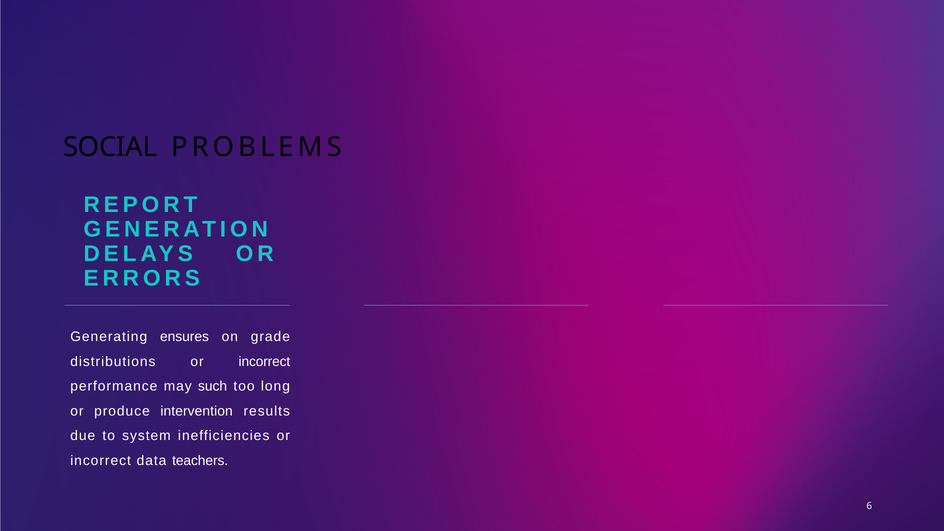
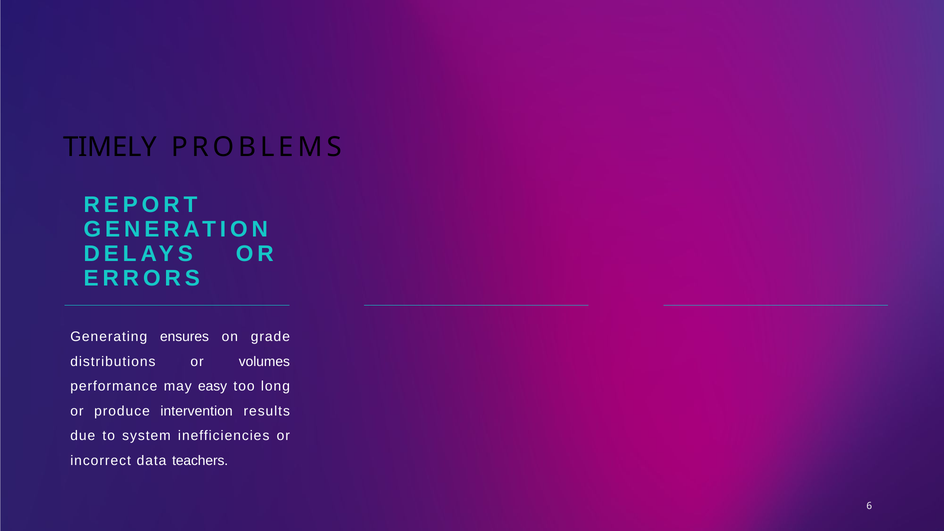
SOCIAL: SOCIAL -> TIMELY (110, 147)
distributions or incorrect: incorrect -> volumes (264, 361)
such: such -> easy (213, 386)
